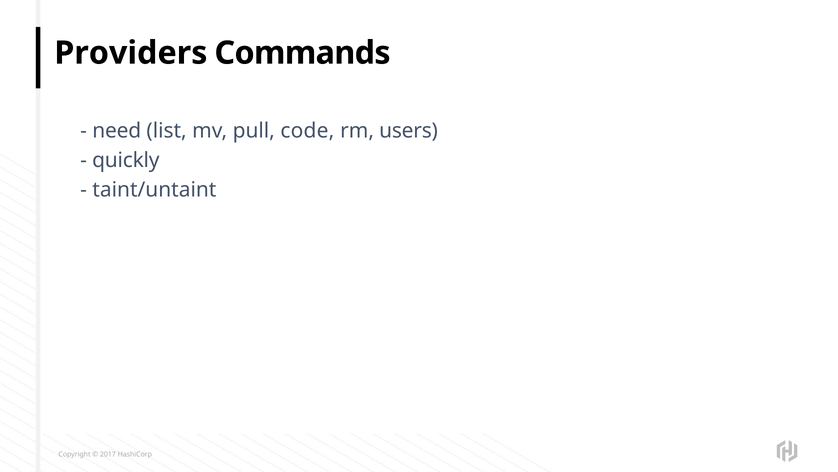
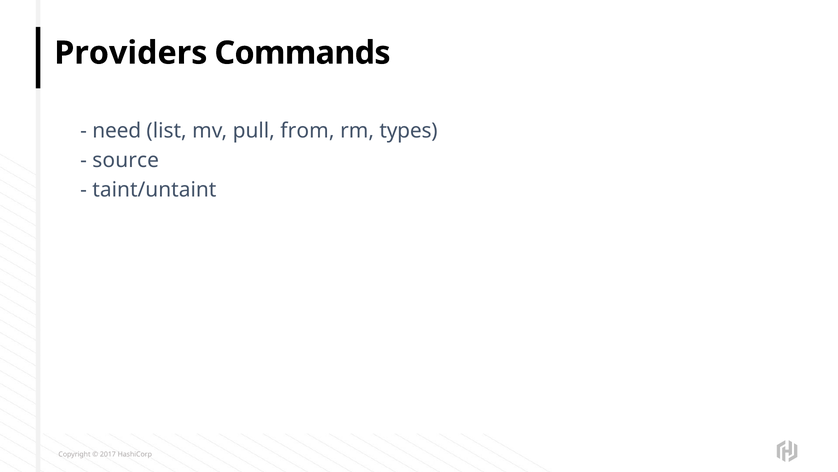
code: code -> from (307, 131)
users: users -> types (409, 131)
quickly: quickly -> source (126, 160)
